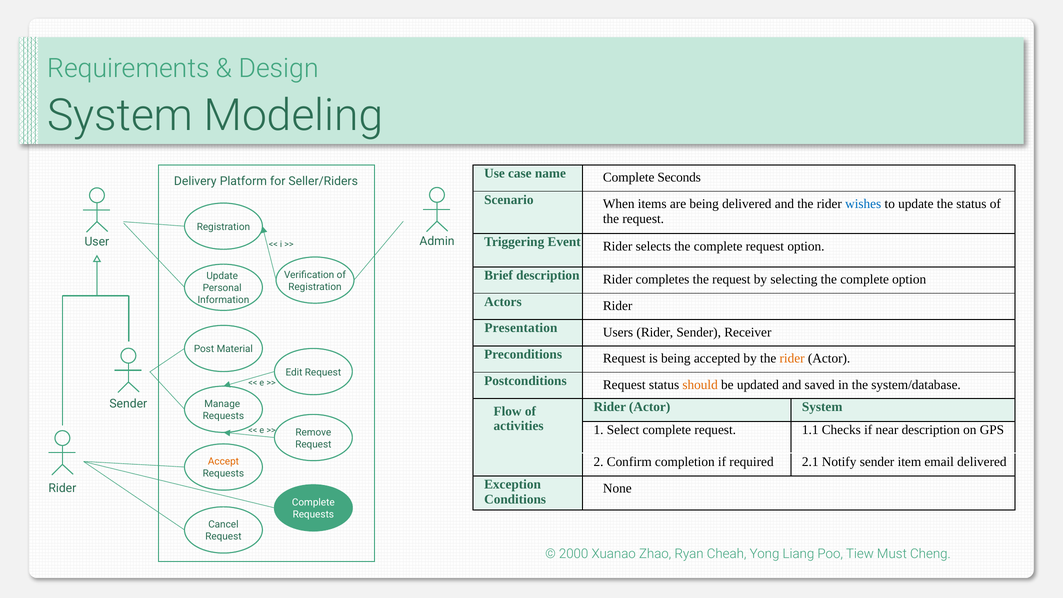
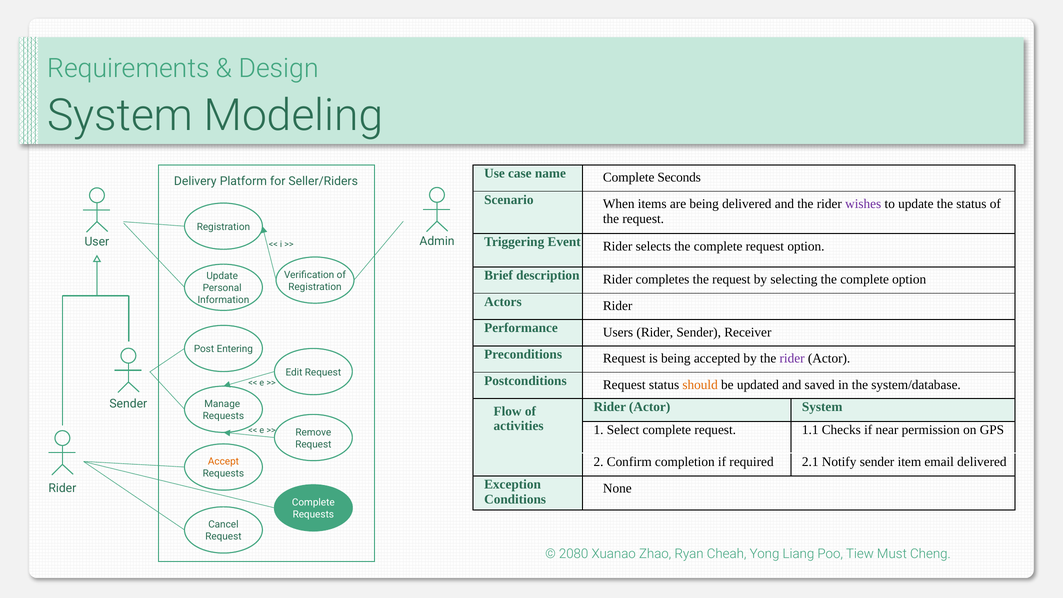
wishes colour: blue -> purple (863, 204)
Presentation: Presentation -> Performance (521, 328)
Material: Material -> Entering (235, 349)
rider colour: orange -> purple (792, 358)
near description: description -> permission (931, 430)
2000: 2000 -> 2080 (574, 554)
